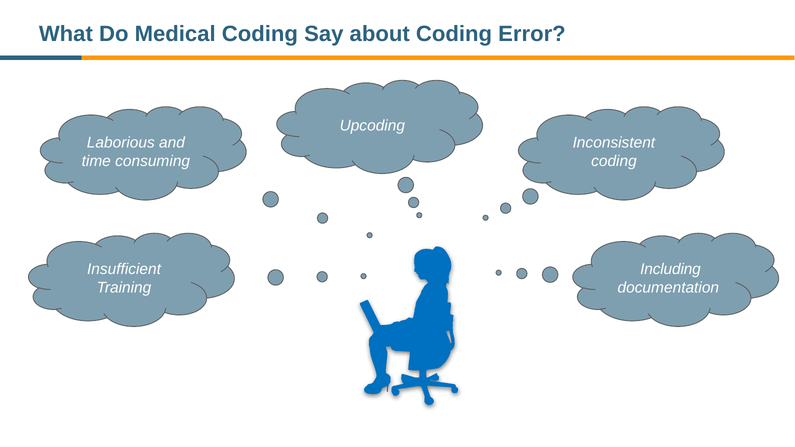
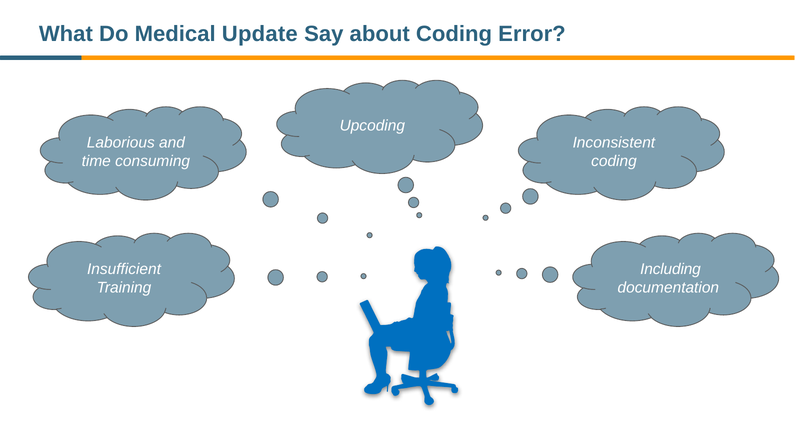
Medical Coding: Coding -> Update (260, 34)
